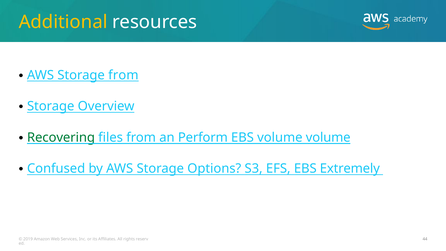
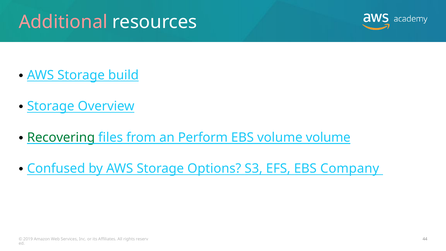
Additional colour: yellow -> pink (63, 22)
Storage from: from -> build (123, 75)
Extremely: Extremely -> Company (350, 169)
